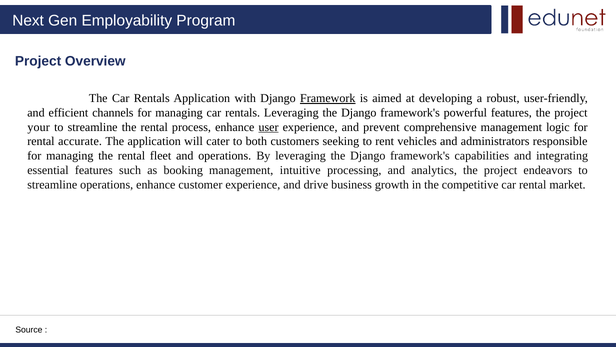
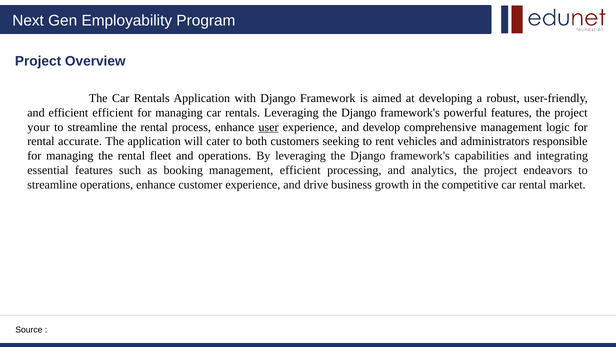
Framework underline: present -> none (328, 98)
efficient channels: channels -> efficient (113, 113)
prevent: prevent -> develop (382, 127)
management intuitive: intuitive -> efficient (300, 170)
